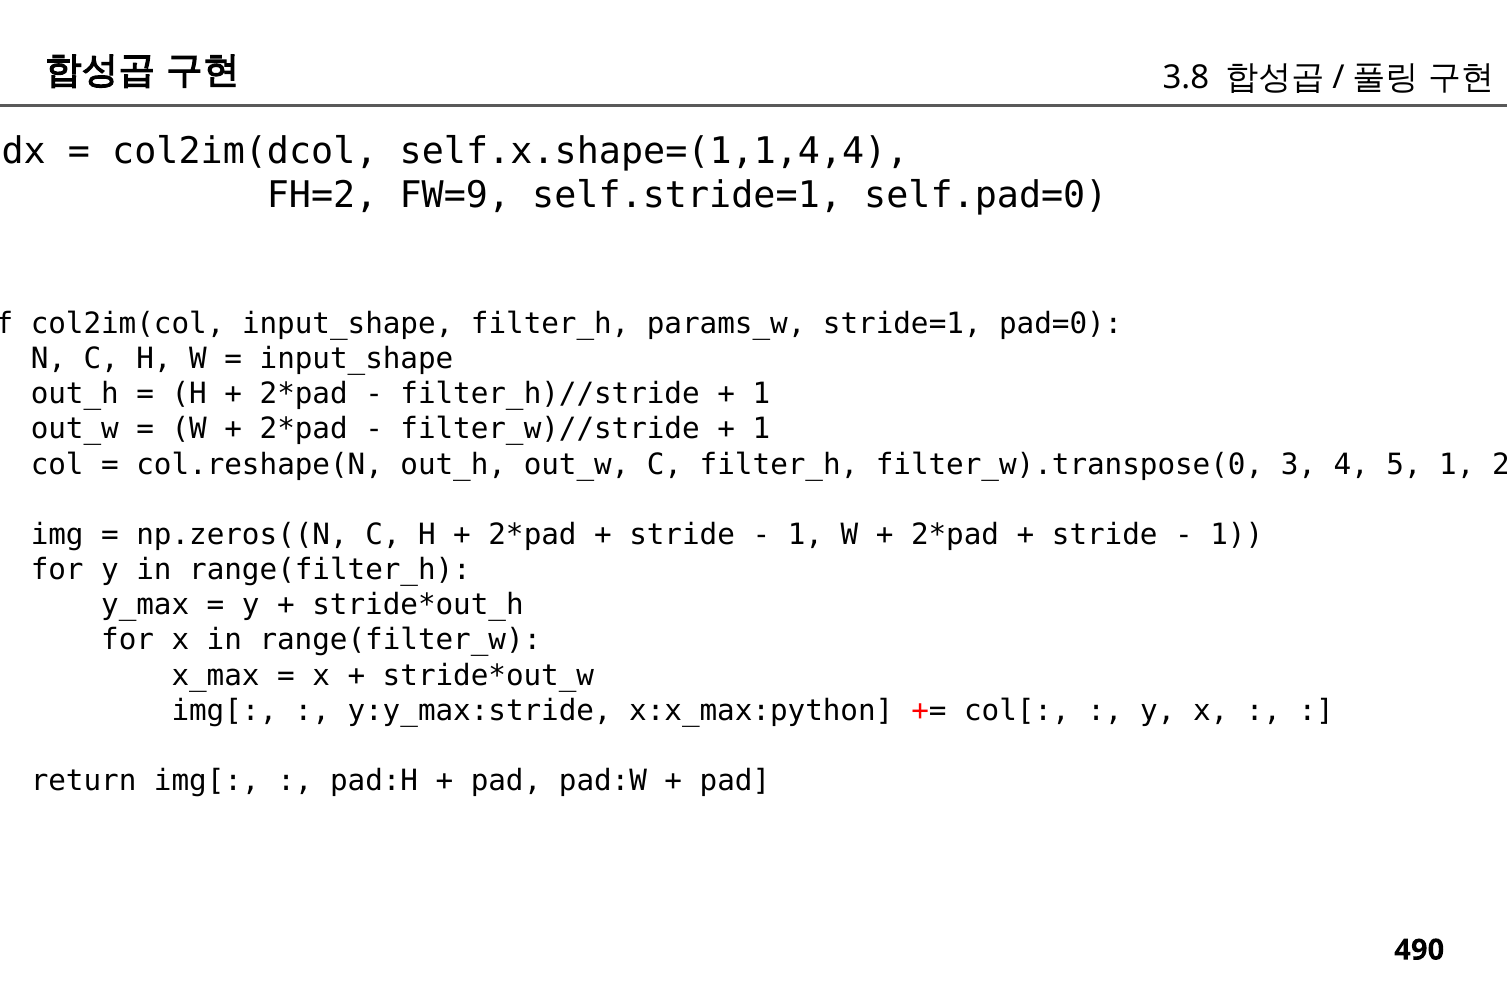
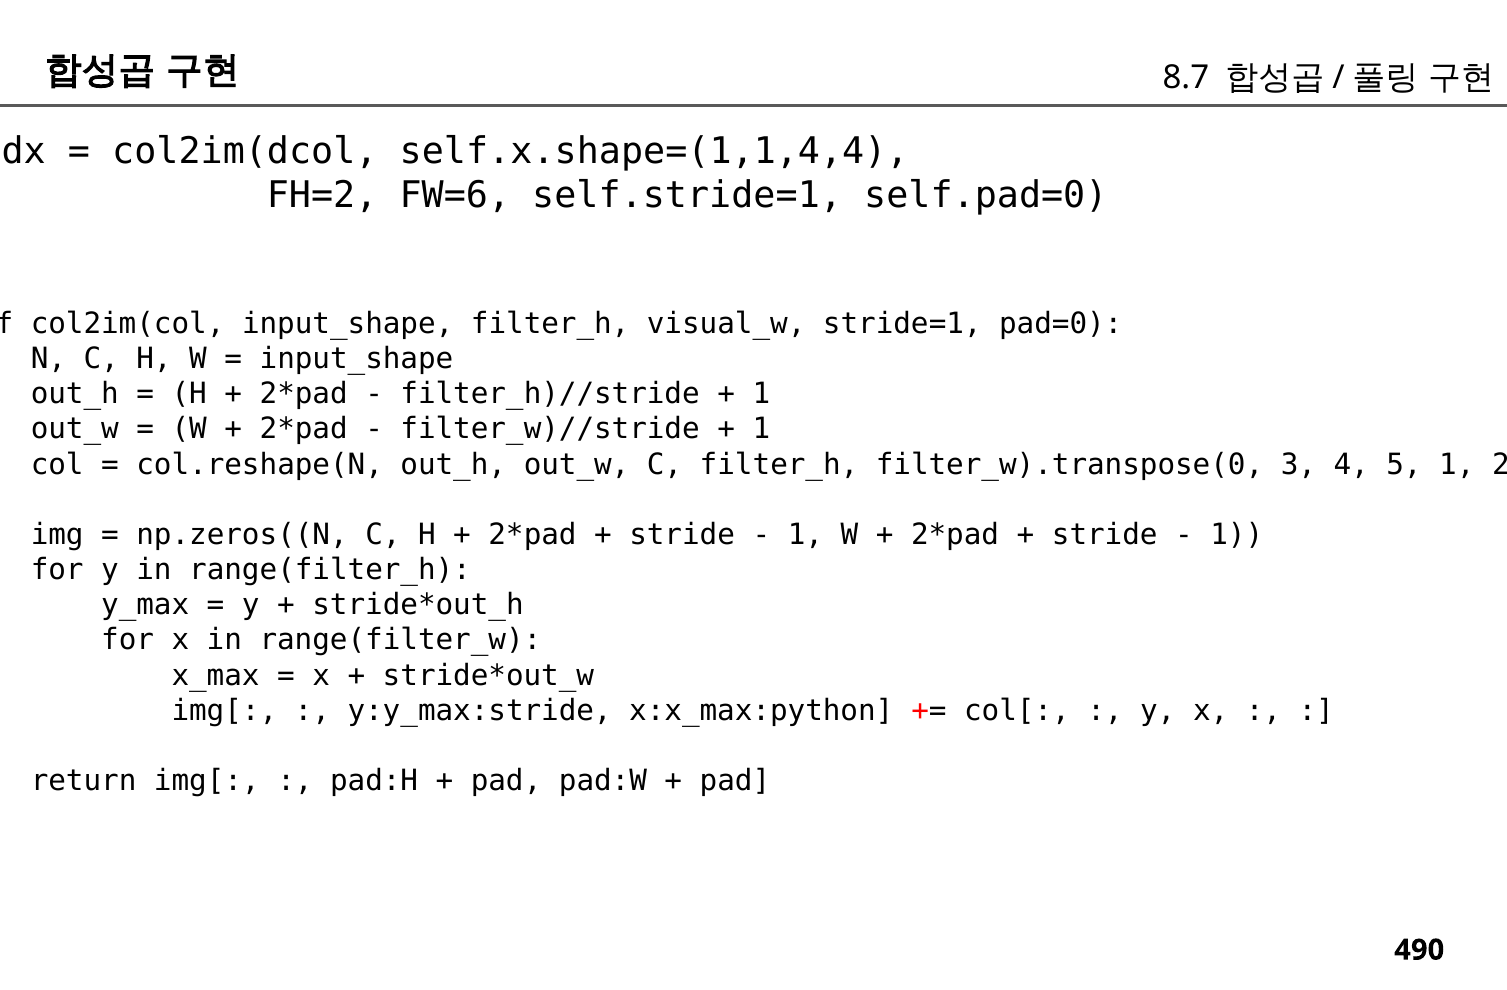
3.8: 3.8 -> 8.7 (1186, 77)
FW=9: FW=9 -> FW=6 (455, 195)
params_w: params_w -> visual_w (726, 324)
